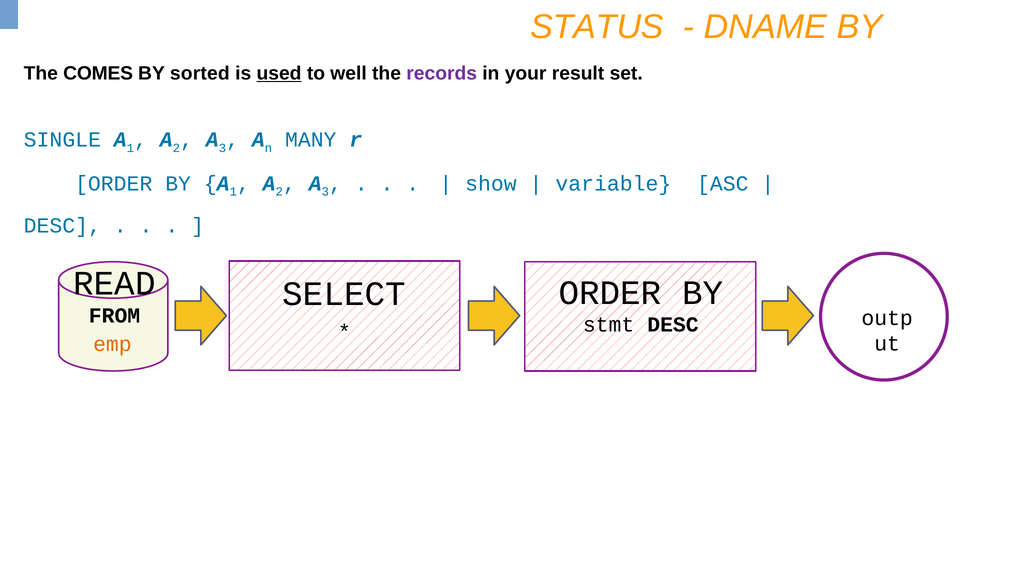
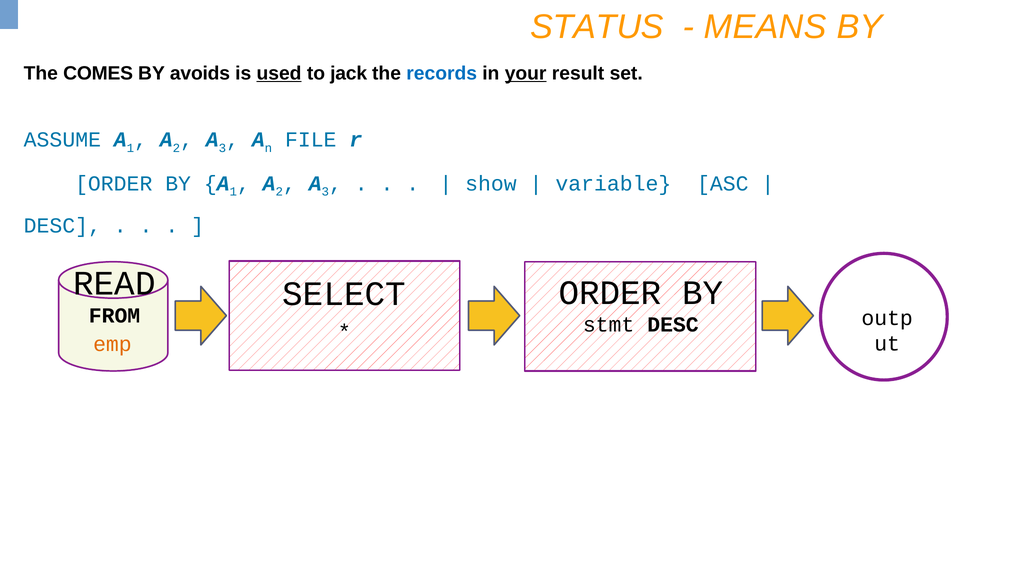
DNAME: DNAME -> MEANS (765, 27)
sorted: sorted -> avoids (200, 73)
well: well -> jack (349, 73)
records colour: purple -> blue (442, 73)
your underline: none -> present (526, 73)
SINGLE: SINGLE -> ASSUME (62, 140)
MANY: MANY -> FILE (311, 140)
